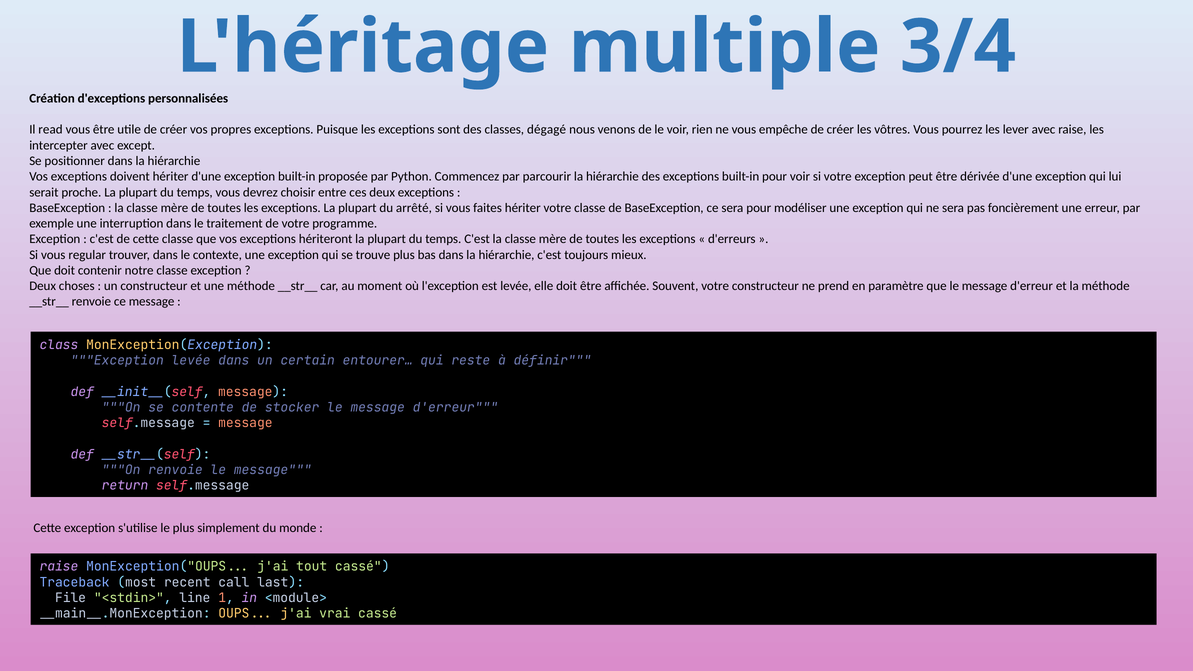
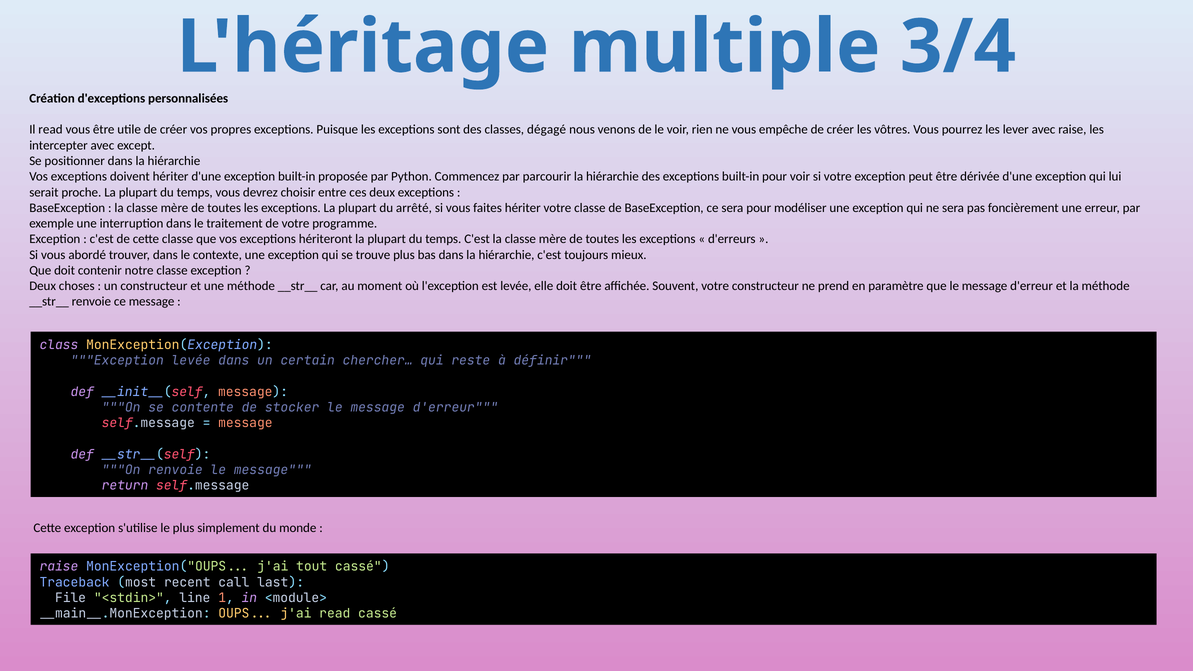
regular: regular -> abordé (87, 255)
entourer…: entourer… -> chercher… (378, 361)
j'ai vrai: vrai -> read (335, 614)
